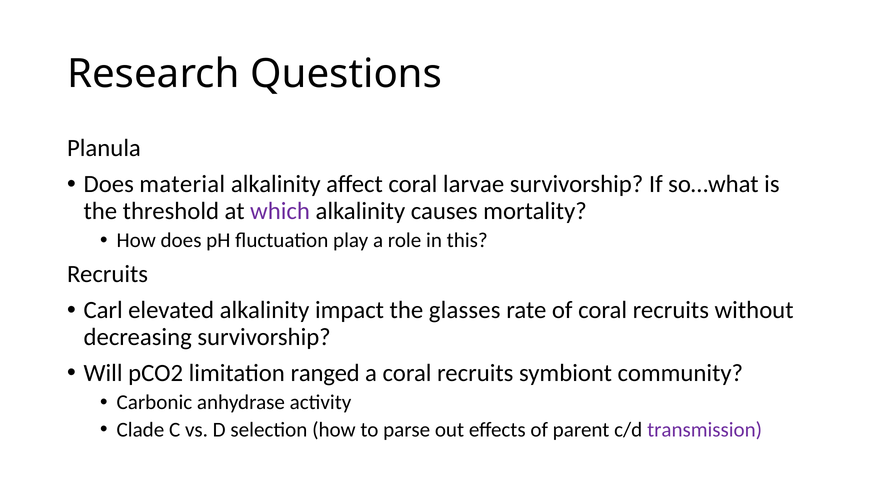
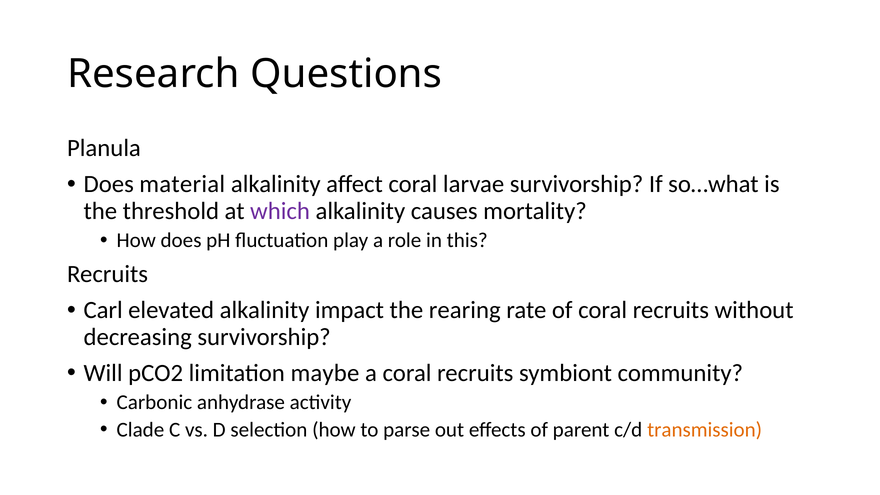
glasses: glasses -> rearing (465, 310)
ranged: ranged -> maybe (325, 373)
transmission colour: purple -> orange (705, 430)
